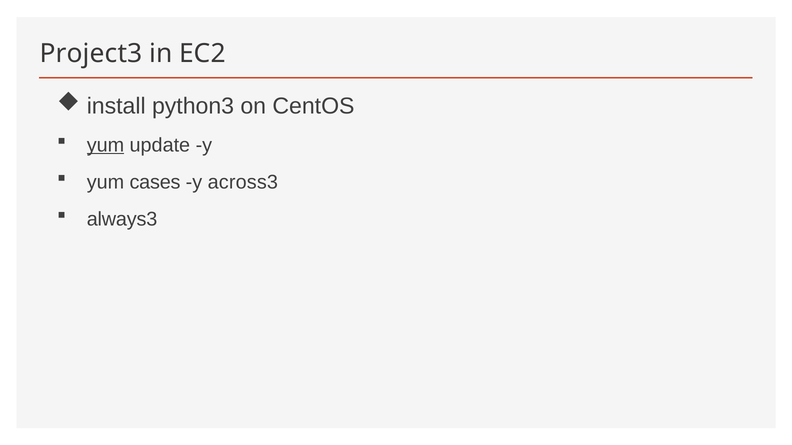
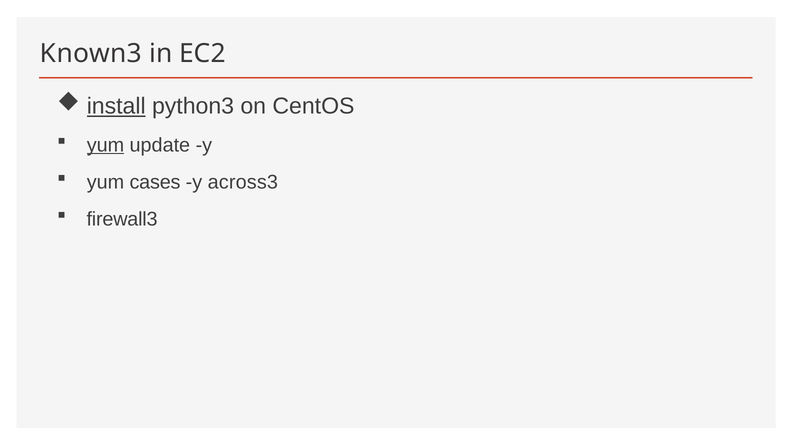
Project3: Project3 -> Known3 (91, 54)
install underline: none -> present (116, 106)
always3: always3 -> firewall3 (122, 219)
